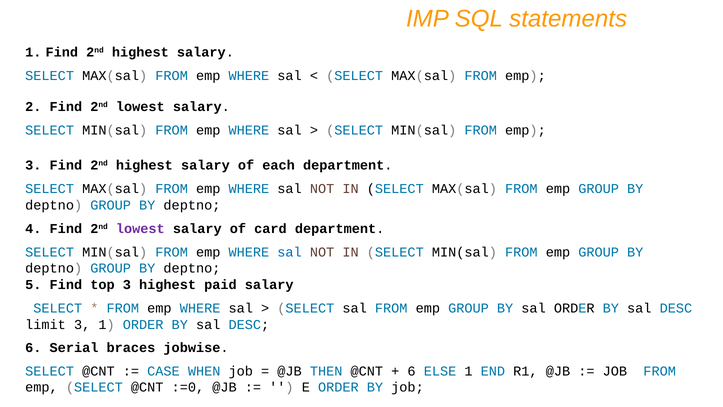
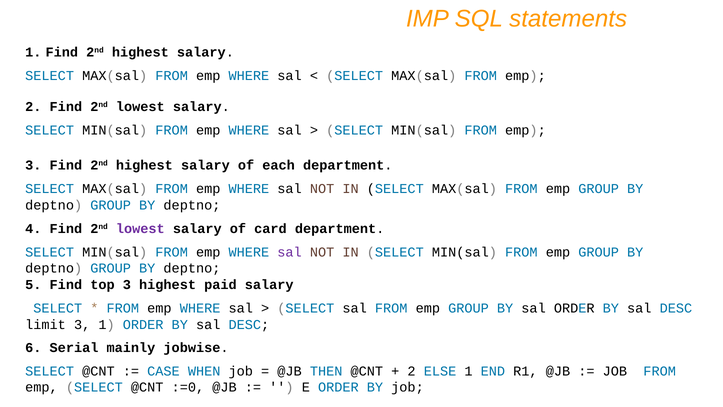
sal colour: blue -> purple (290, 252)
braces: braces -> mainly (131, 347)
6: 6 -> 2 (412, 371)
